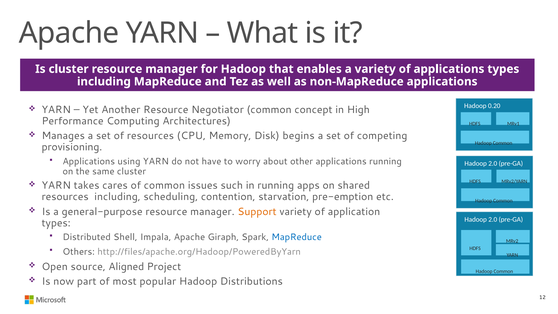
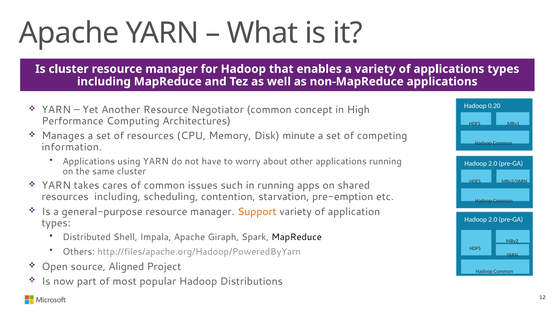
begins: begins -> minute (299, 136)
provisioning: provisioning -> information (72, 147)
MapReduce colour: blue -> black (297, 237)
